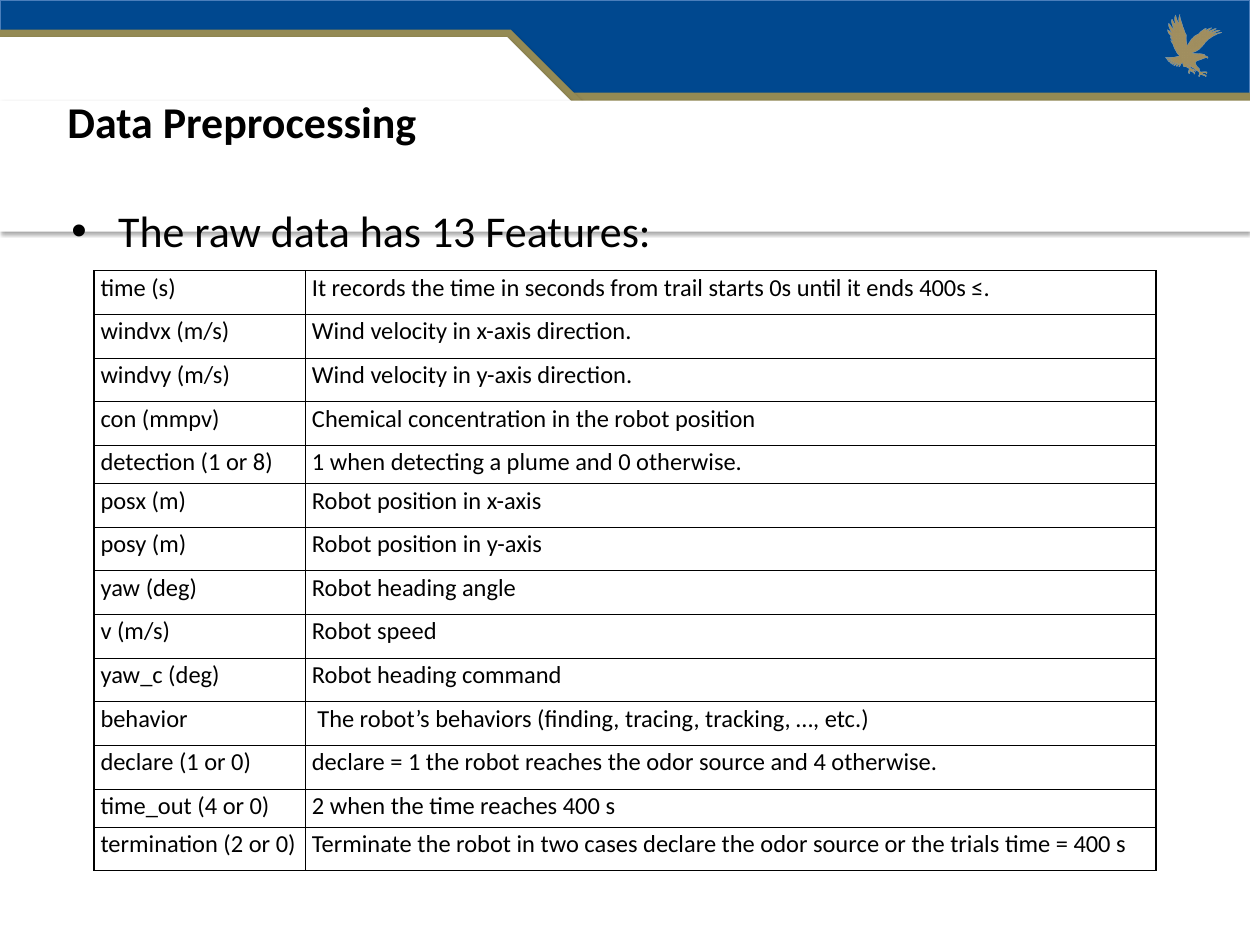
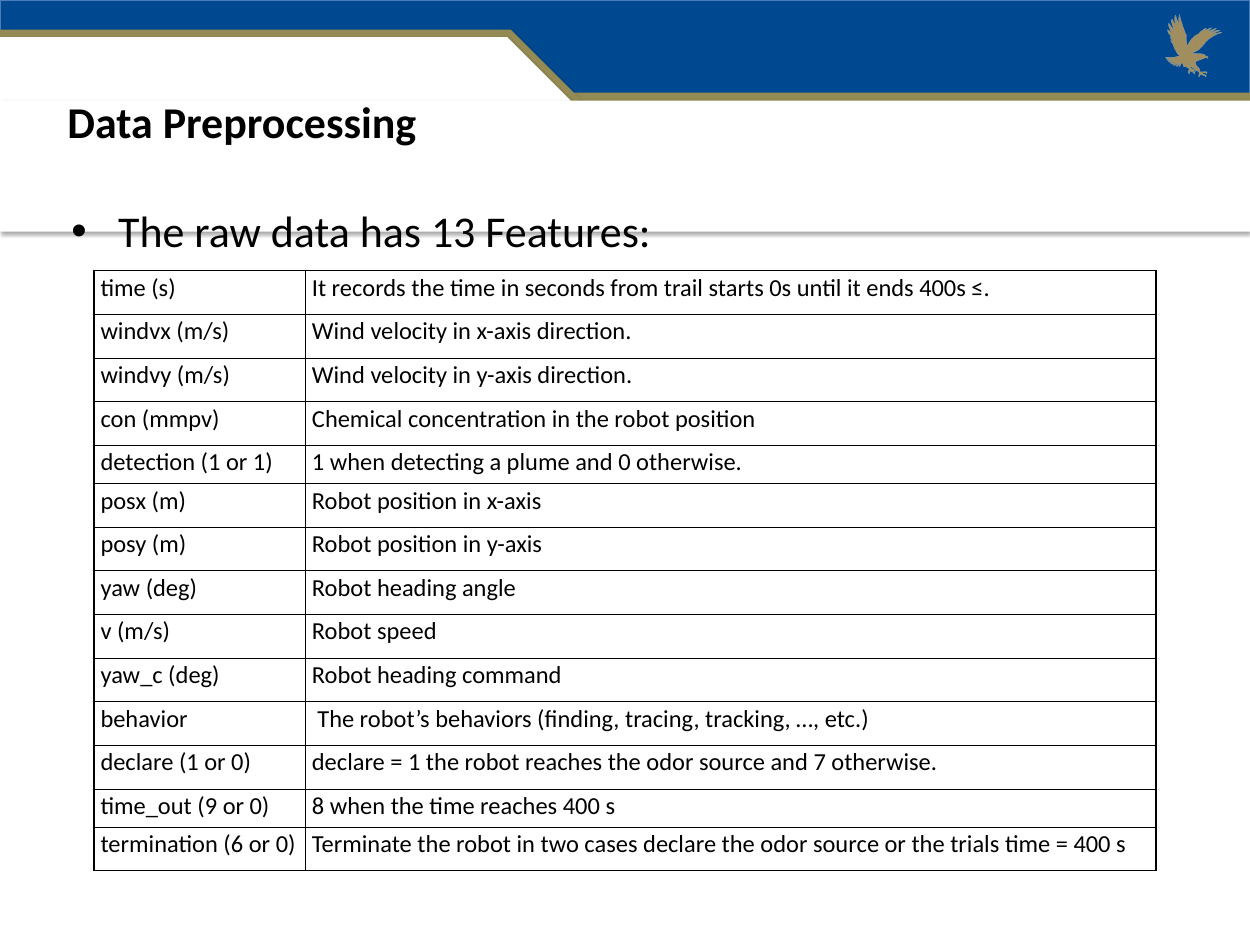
or 8: 8 -> 1 (263, 463)
and 4: 4 -> 7 (820, 763)
4: 4 -> 9 (207, 807)
0 2: 2 -> 8 (318, 807)
termination 2: 2 -> 6 (233, 845)
